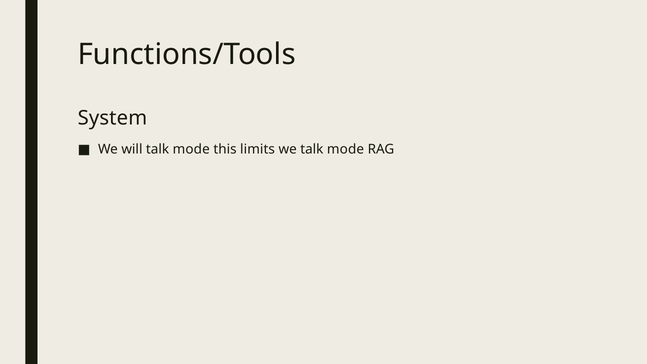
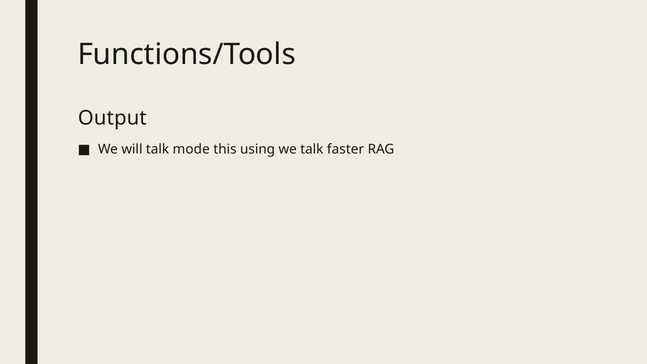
System: System -> Output (112, 118)
limits: limits -> using (258, 149)
we talk mode: mode -> faster (346, 149)
